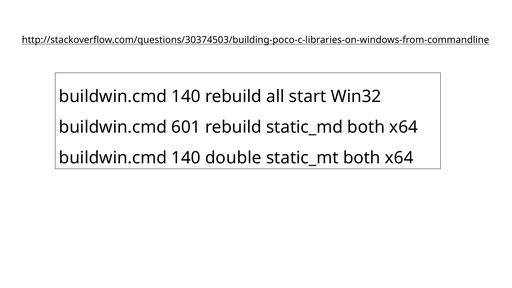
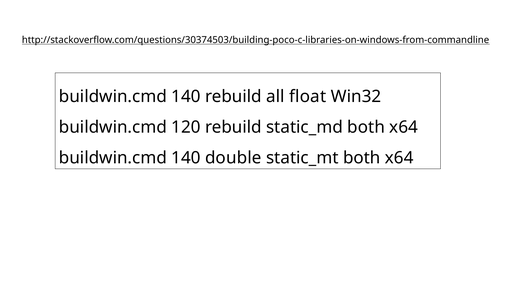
start: start -> float (308, 97)
601: 601 -> 120 (186, 127)
